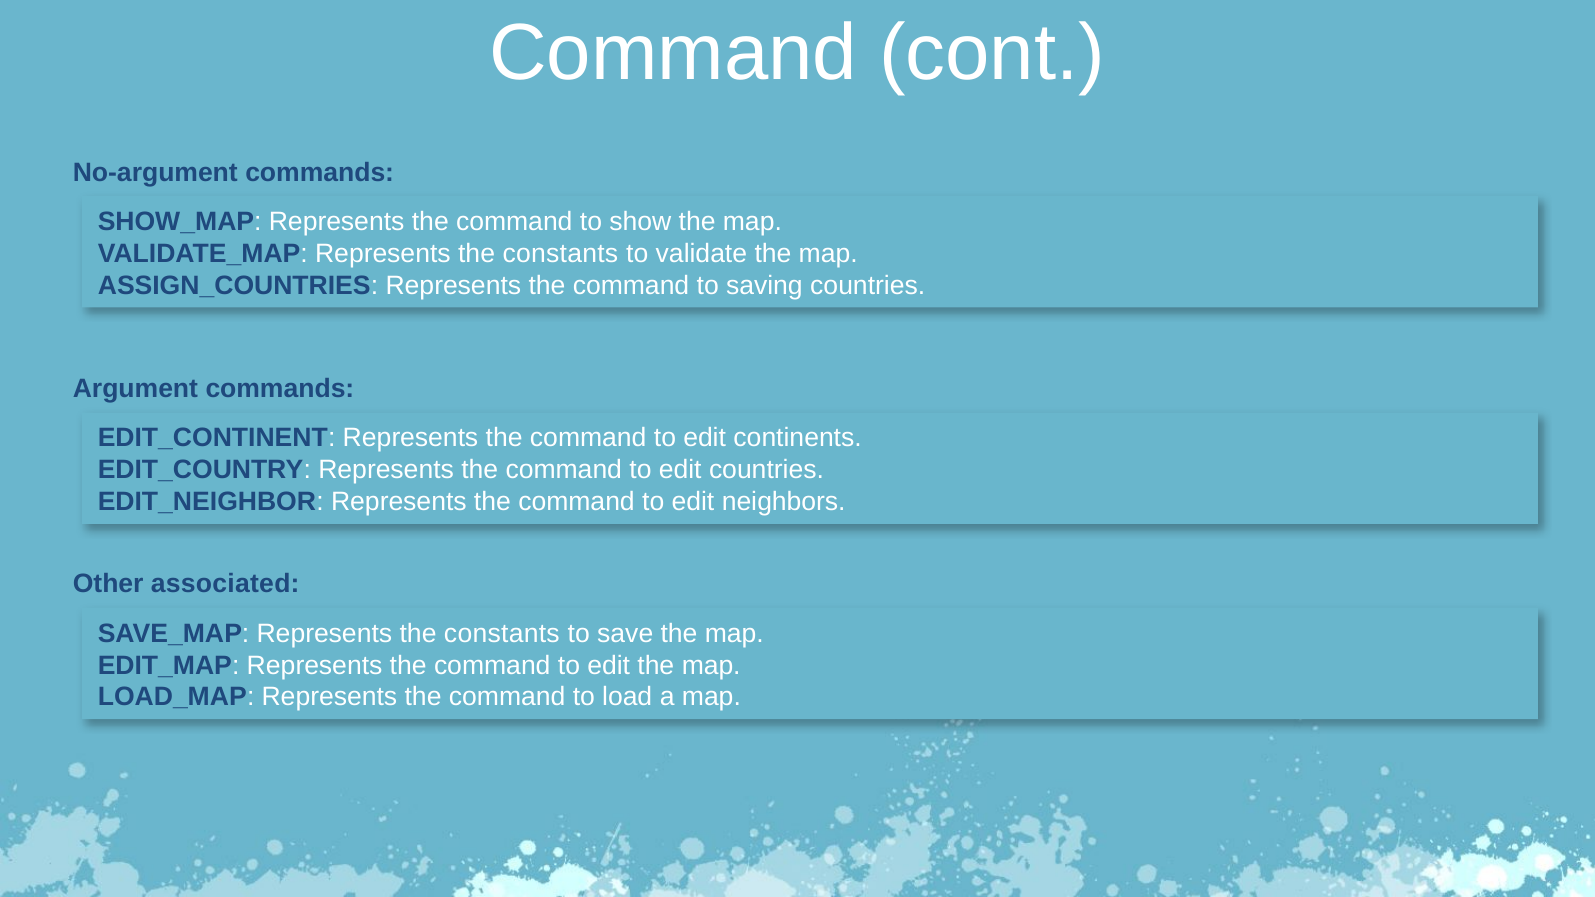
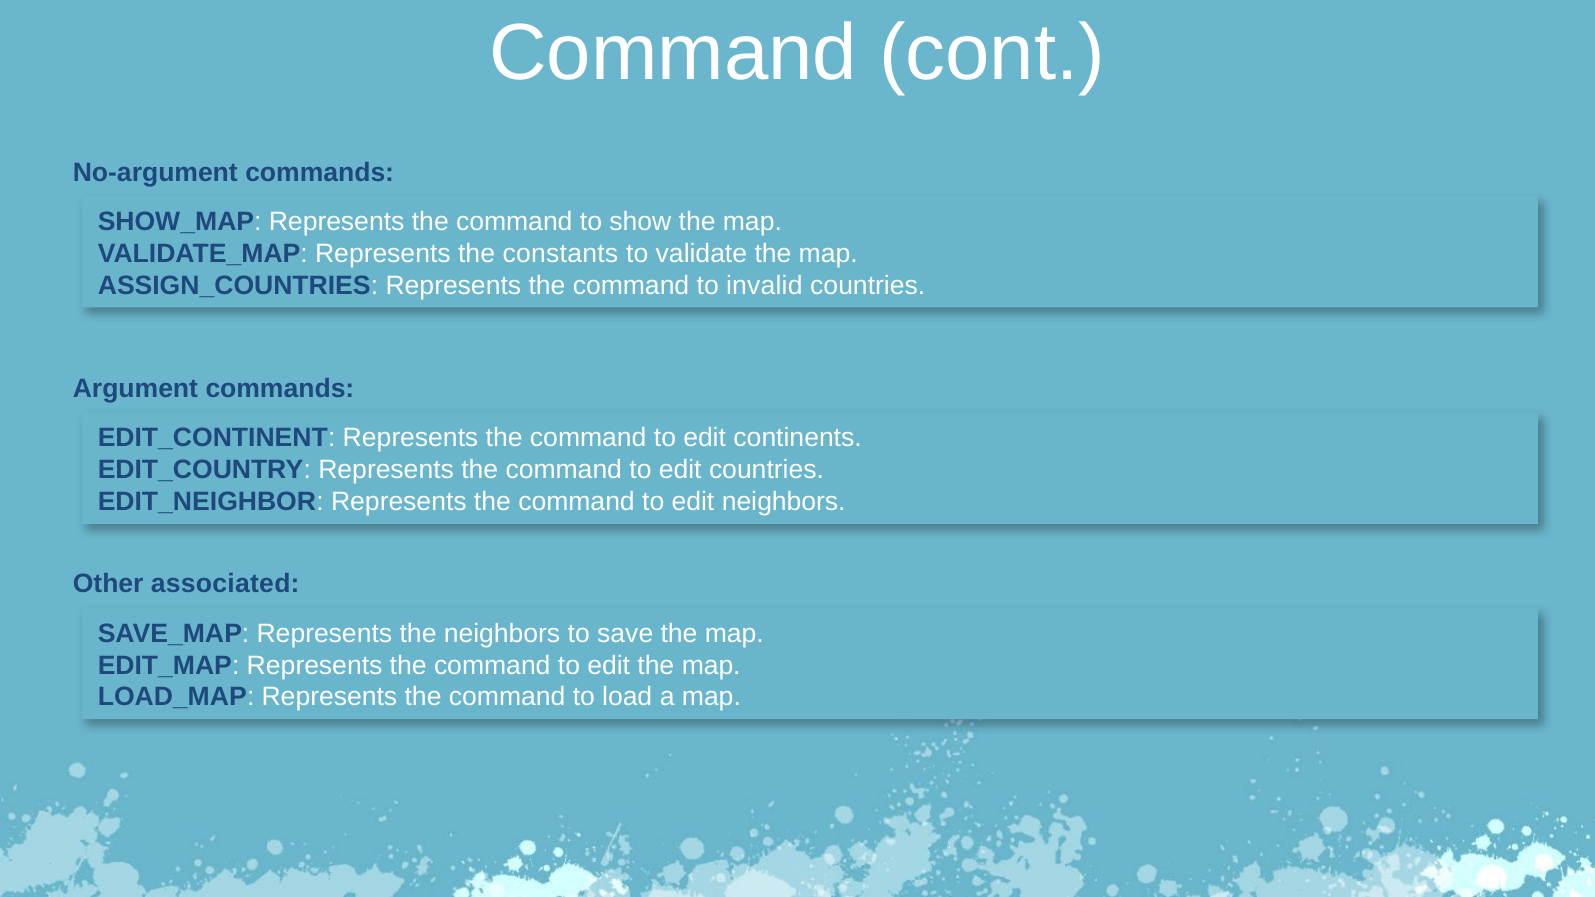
saving: saving -> invalid (764, 285)
SAVE_MAP Represents the constants: constants -> neighbors (502, 634)
